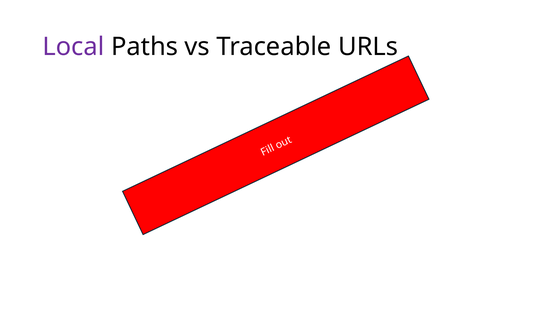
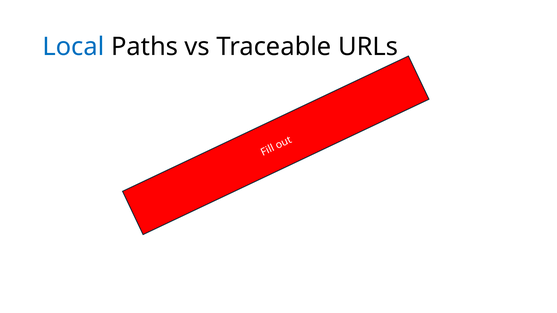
Local colour: purple -> blue (73, 47)
